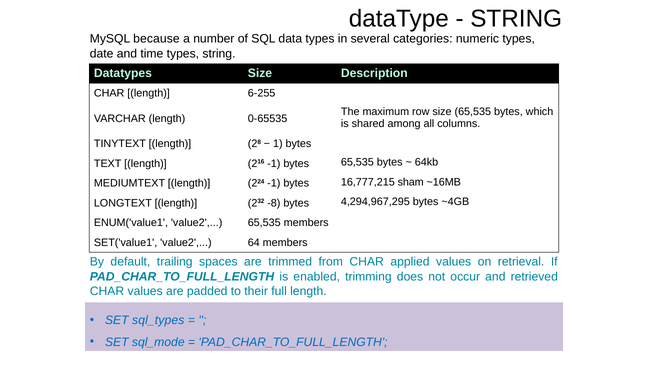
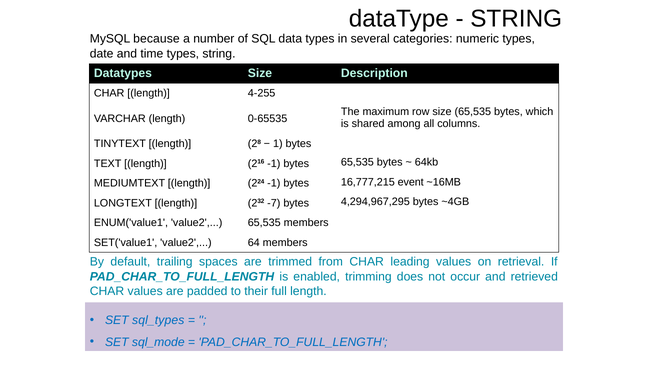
6-255: 6-255 -> 4-255 (262, 93)
sham: sham -> event (411, 182)
-8: -8 -> -7 (274, 203)
applied: applied -> leading (410, 262)
